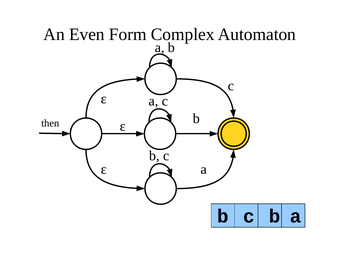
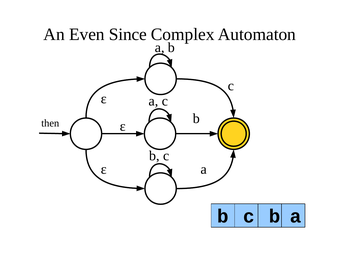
Form: Form -> Since (128, 34)
